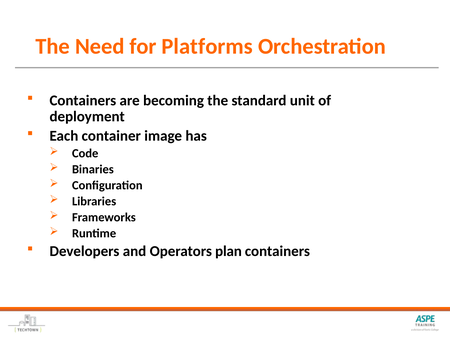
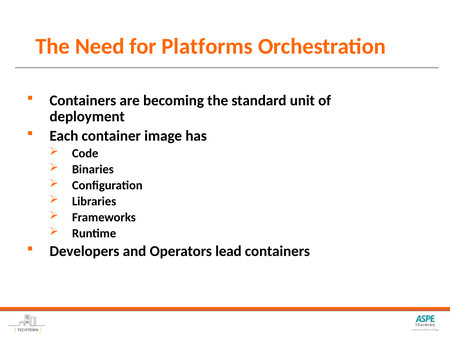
plan: plan -> lead (228, 251)
